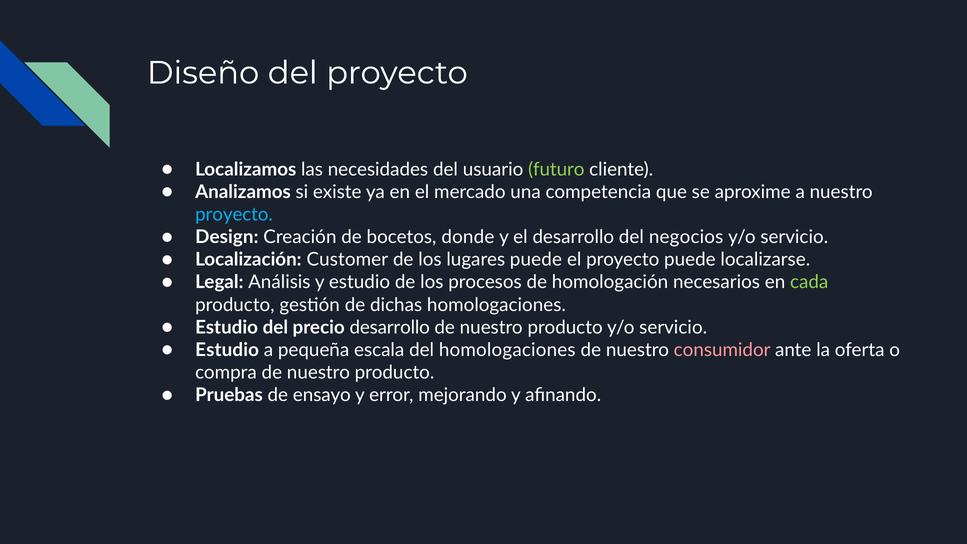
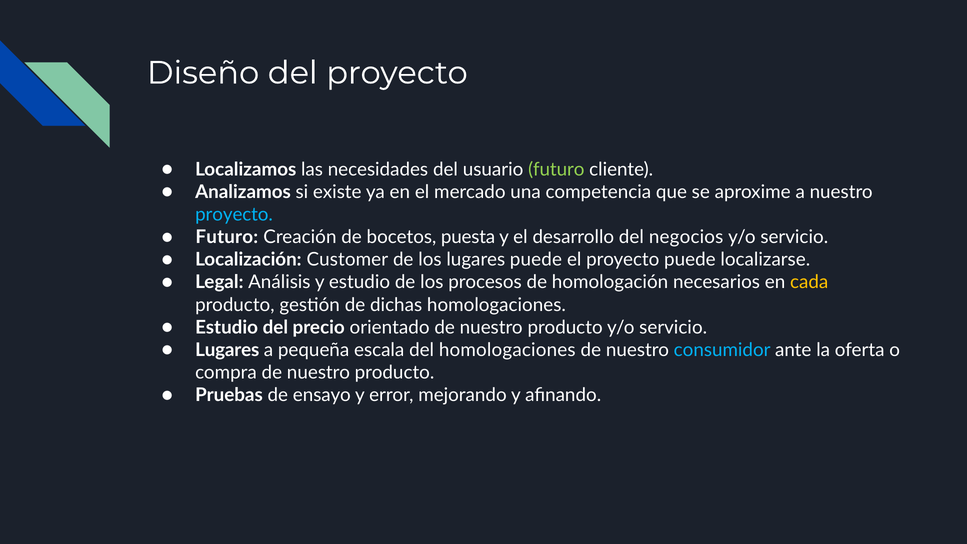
Design: Design -> Futuro (227, 237)
donde: donde -> puesta (468, 237)
cada colour: light green -> yellow (809, 282)
precio desarrollo: desarrollo -> orientado (390, 327)
Estudio: Estudio -> Lugares (227, 350)
consumidor colour: pink -> light blue (722, 350)
